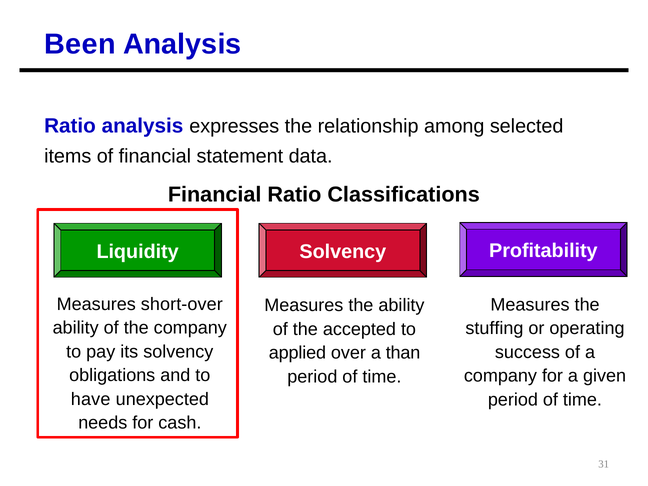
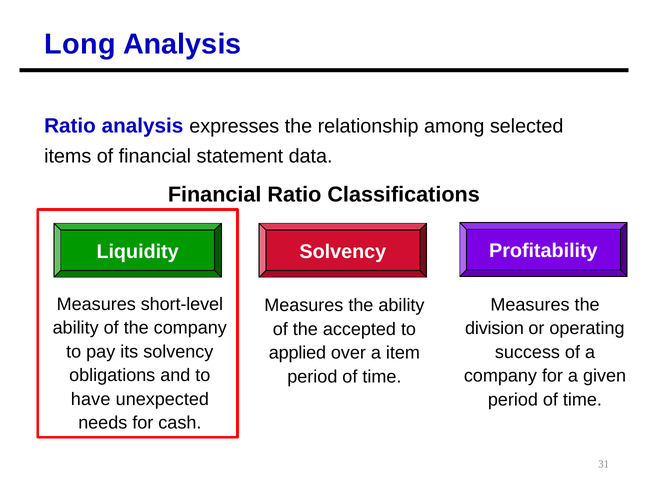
Been: Been -> Long (80, 44)
short-over: short-over -> short-level (182, 304)
stuffing: stuffing -> division (495, 328)
than: than -> item (403, 353)
